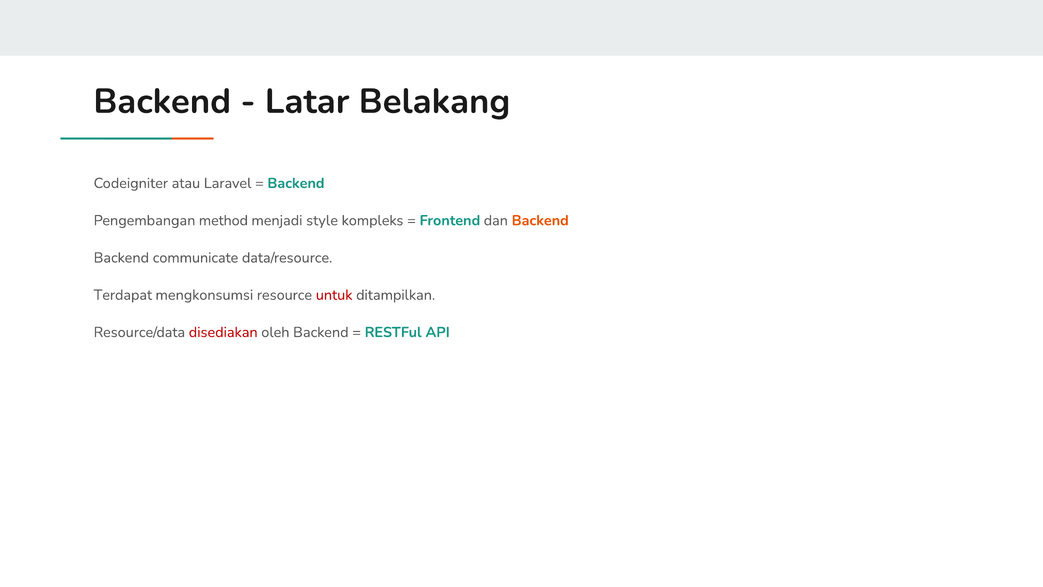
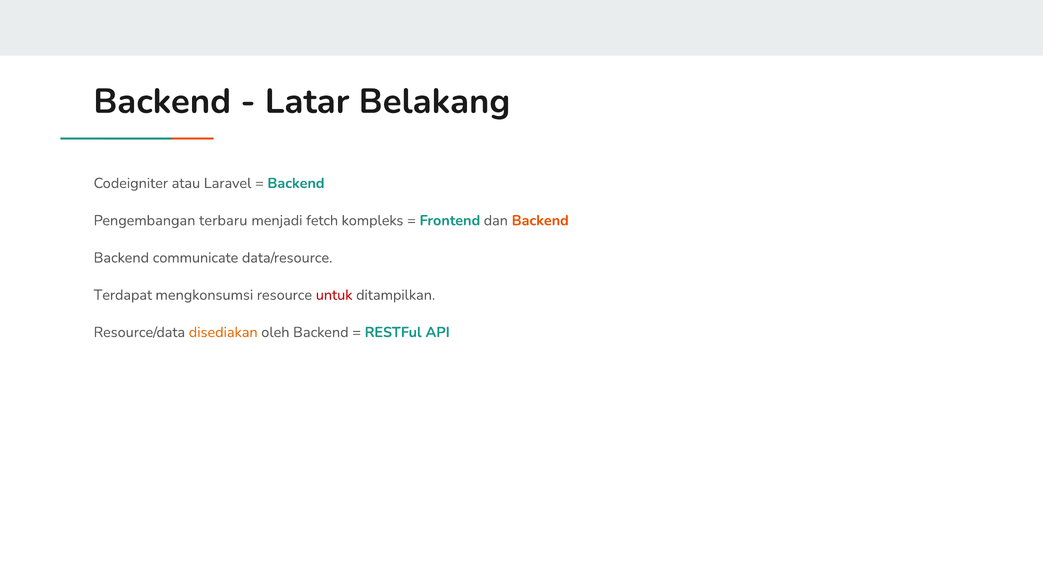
method: method -> terbaru (223, 220)
style: style -> fetch (322, 220)
disediakan colour: red -> orange (223, 332)
